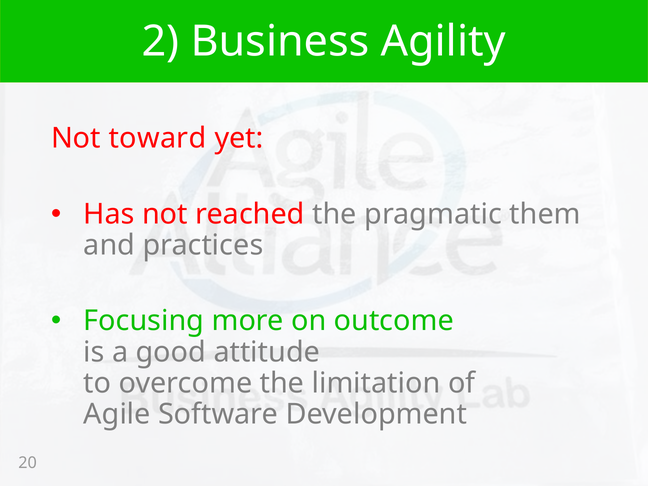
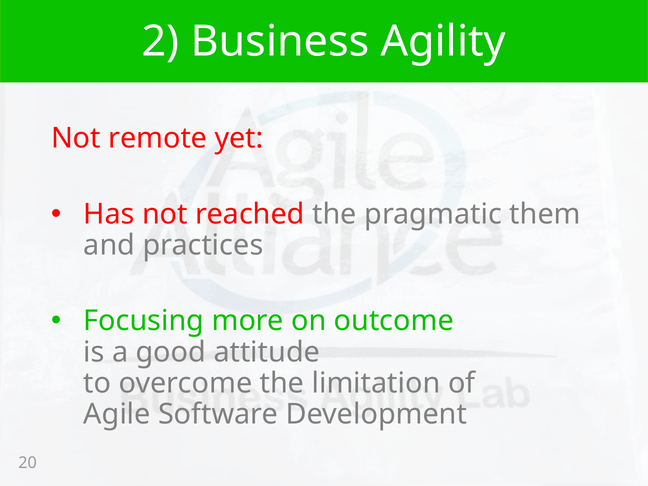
toward: toward -> remote (158, 138)
